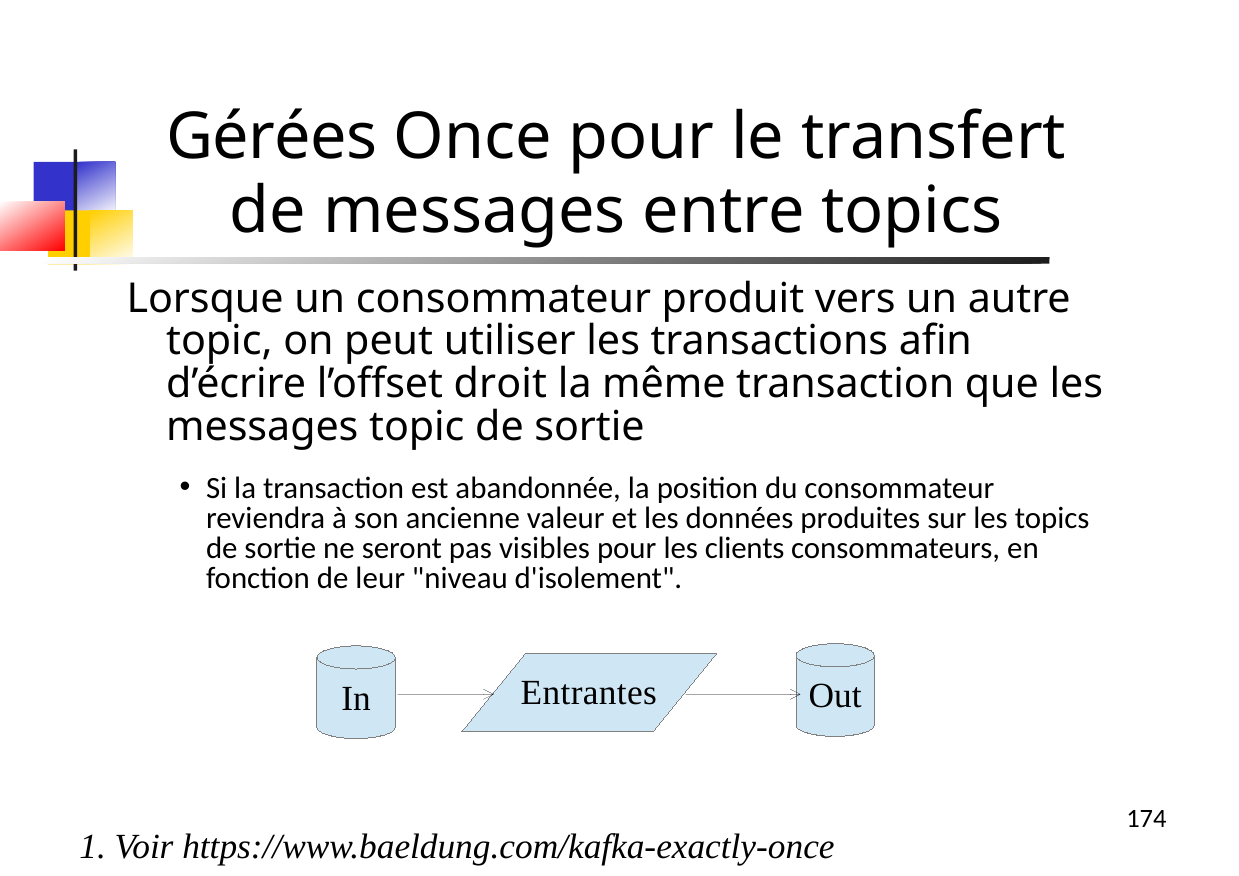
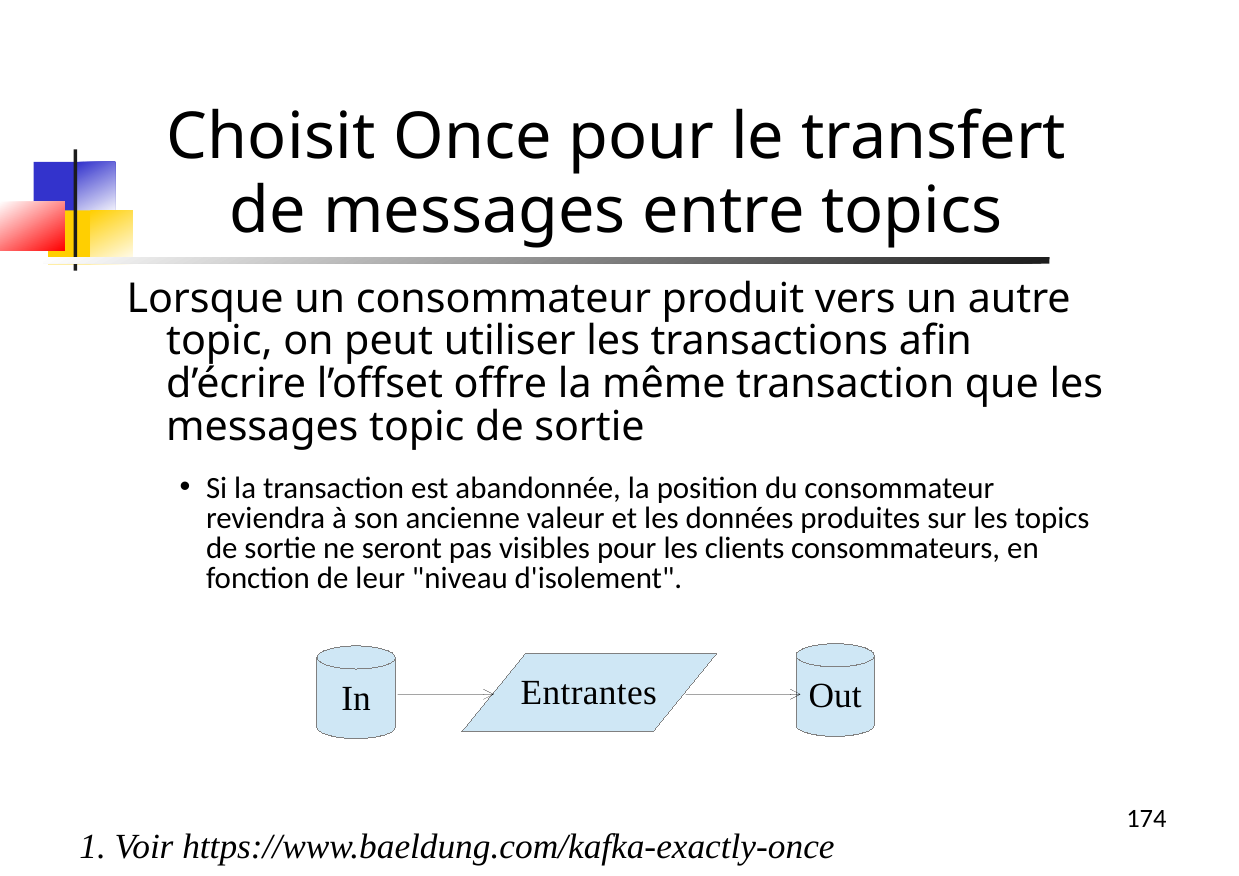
Gérées: Gérées -> Choisit (271, 137)
droit: droit -> offre (500, 384)
